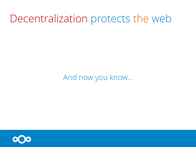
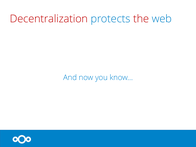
the colour: orange -> red (141, 19)
